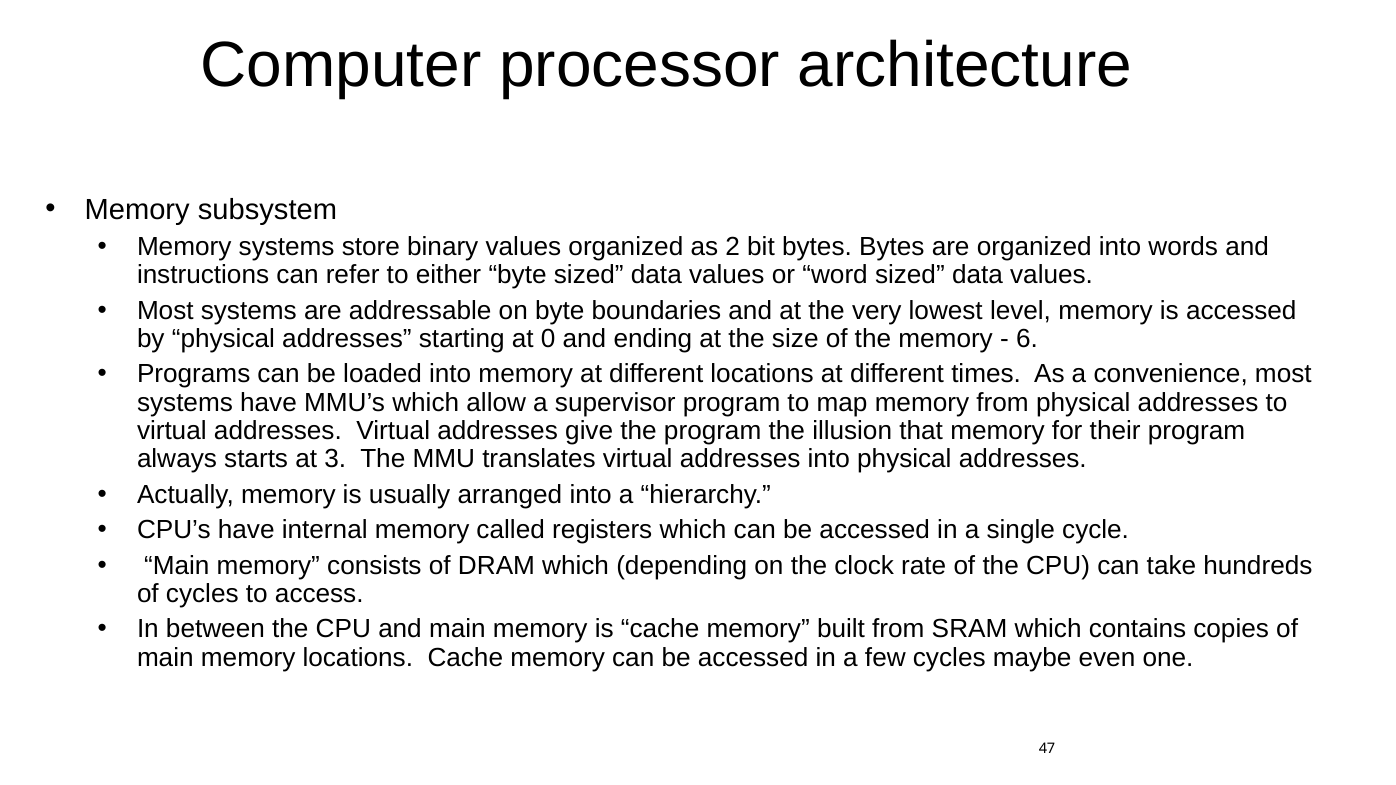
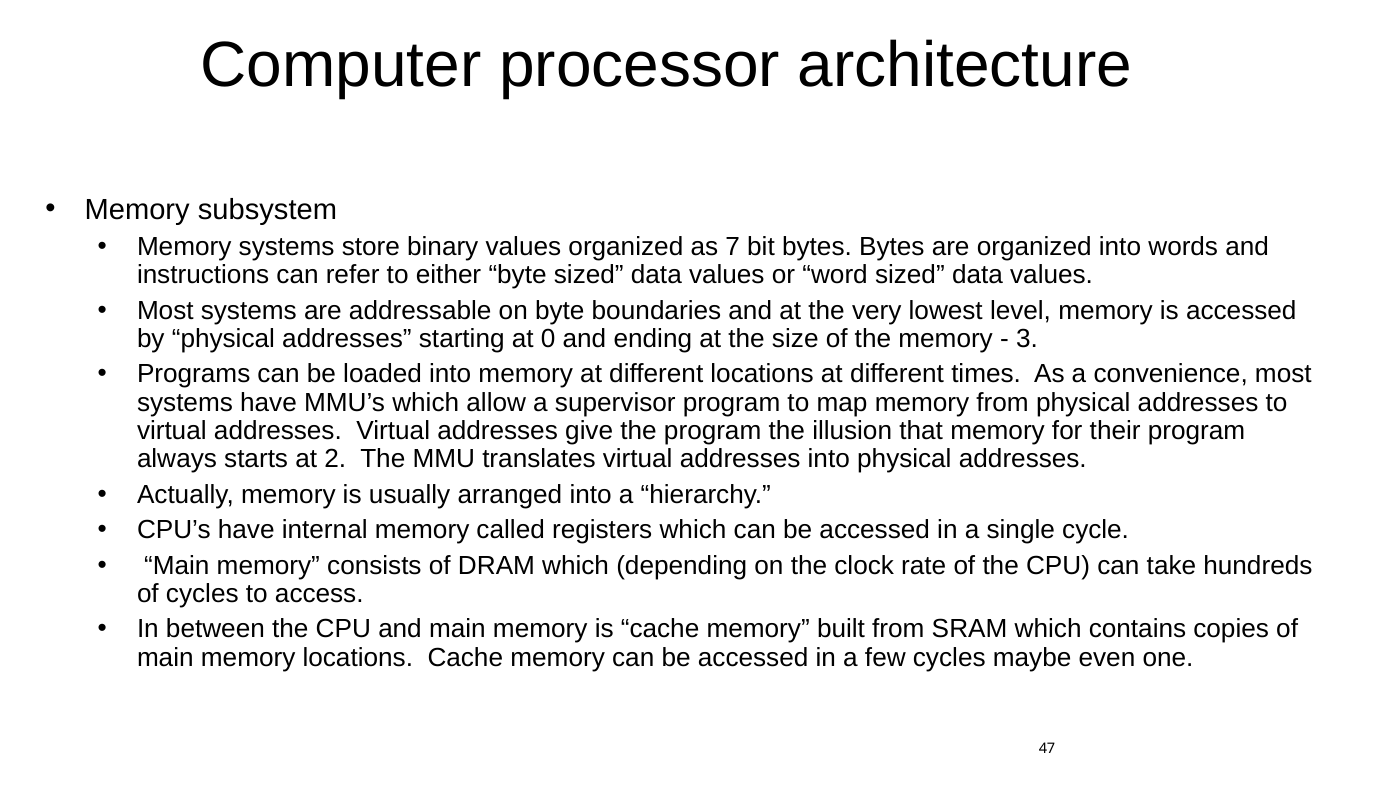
2: 2 -> 7 (733, 247)
6: 6 -> 3 (1027, 339)
3: 3 -> 2 (335, 459)
